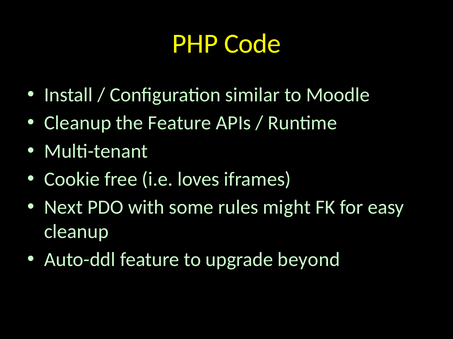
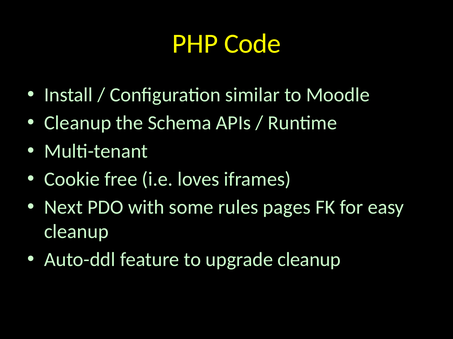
the Feature: Feature -> Schema (180, 123)
might: might -> pages (287, 208)
upgrade beyond: beyond -> cleanup (309, 260)
